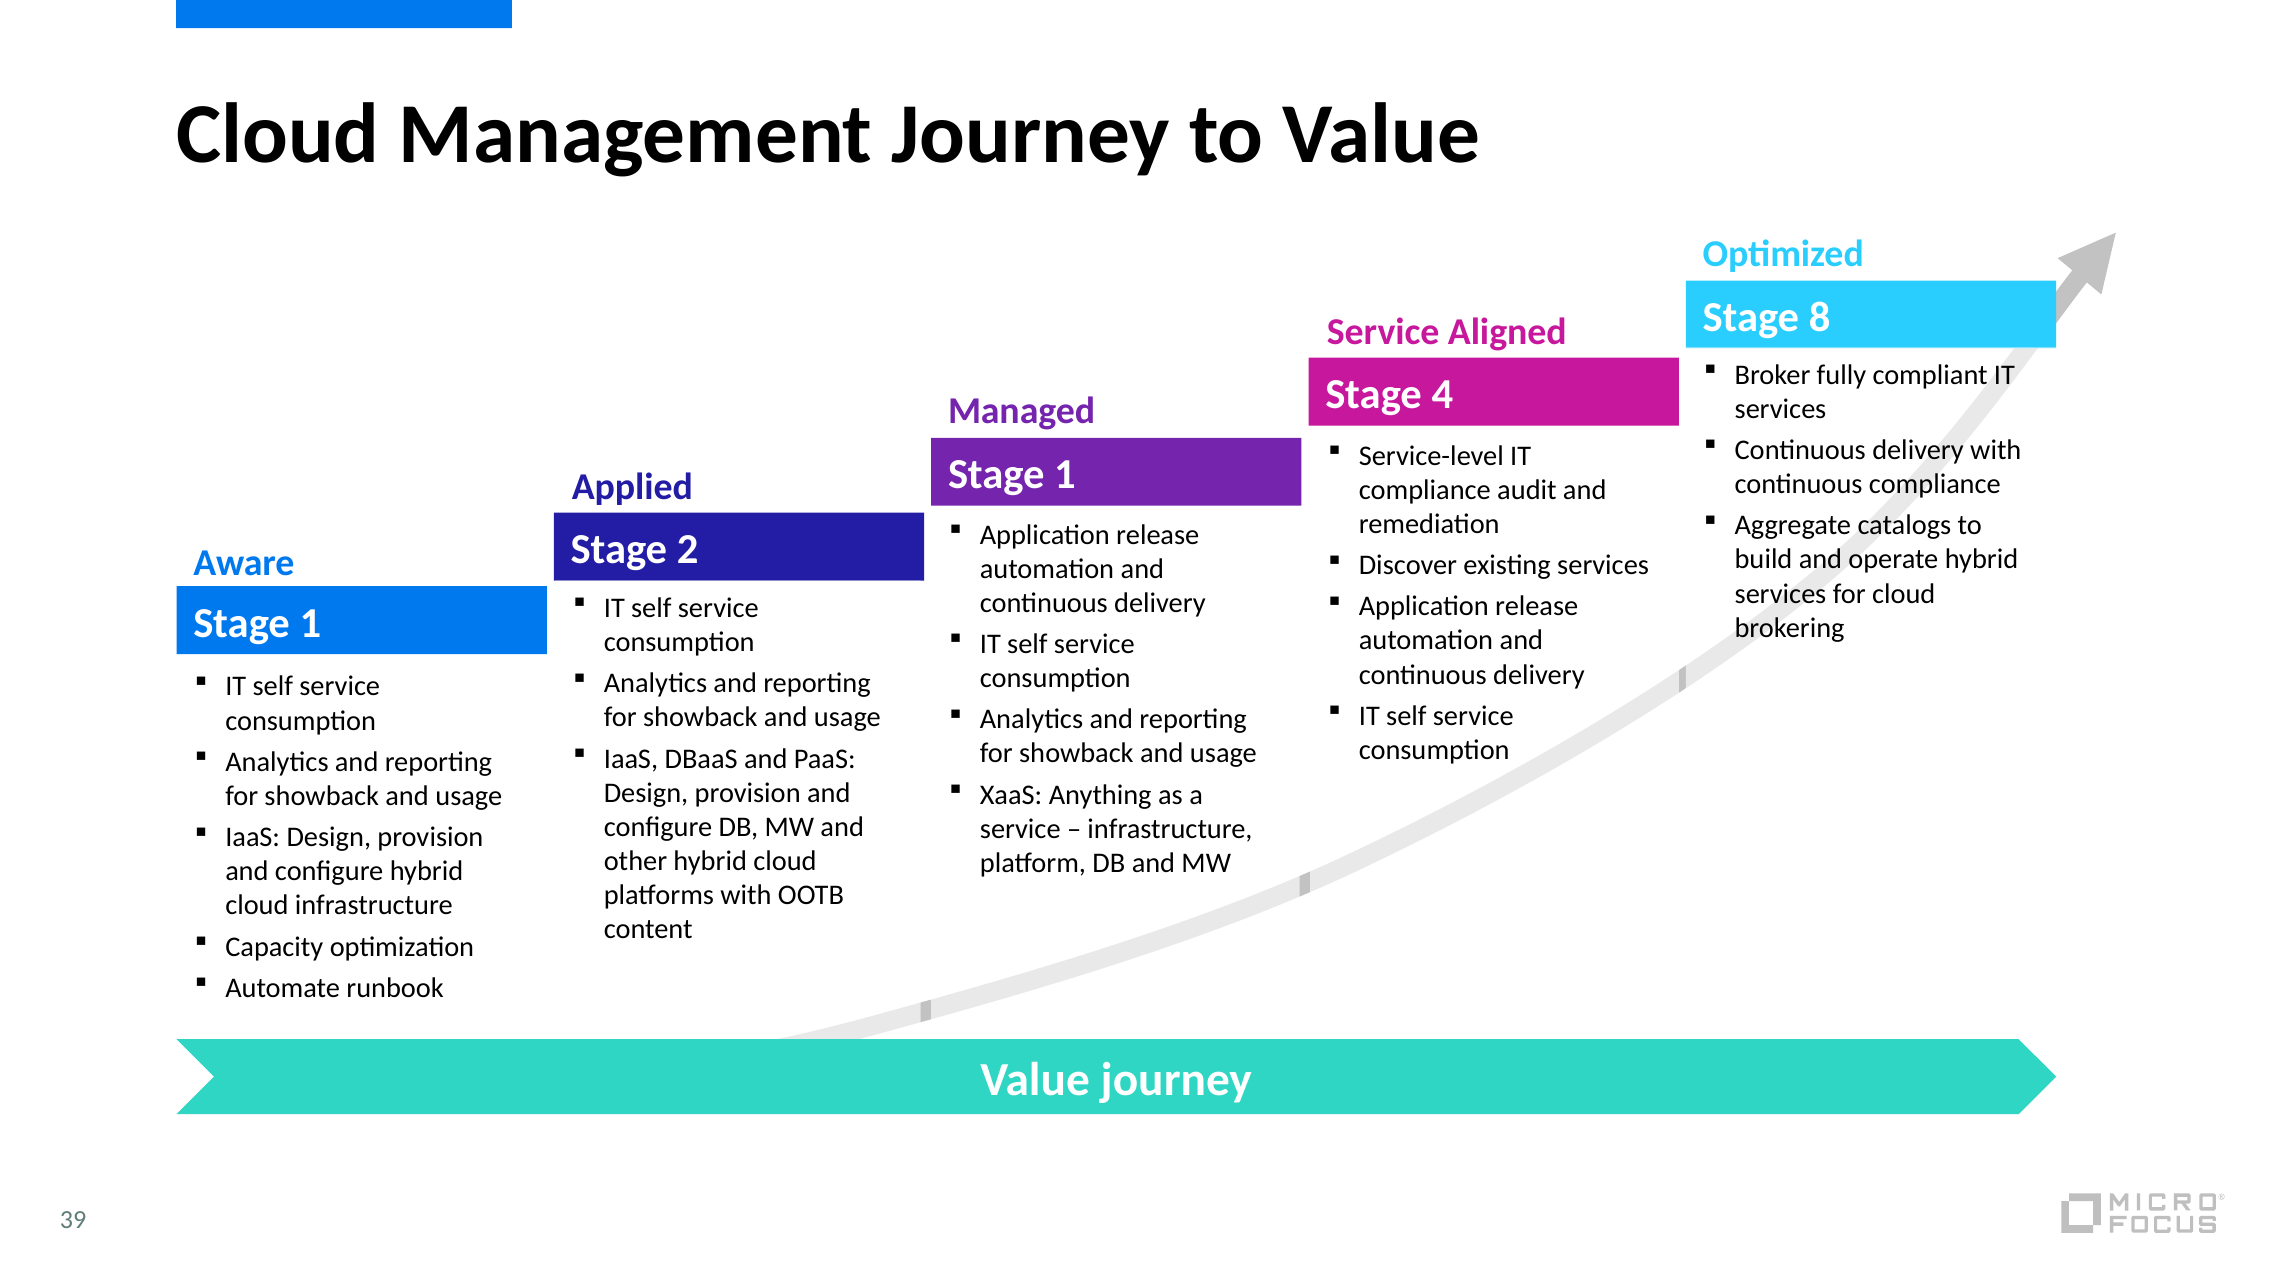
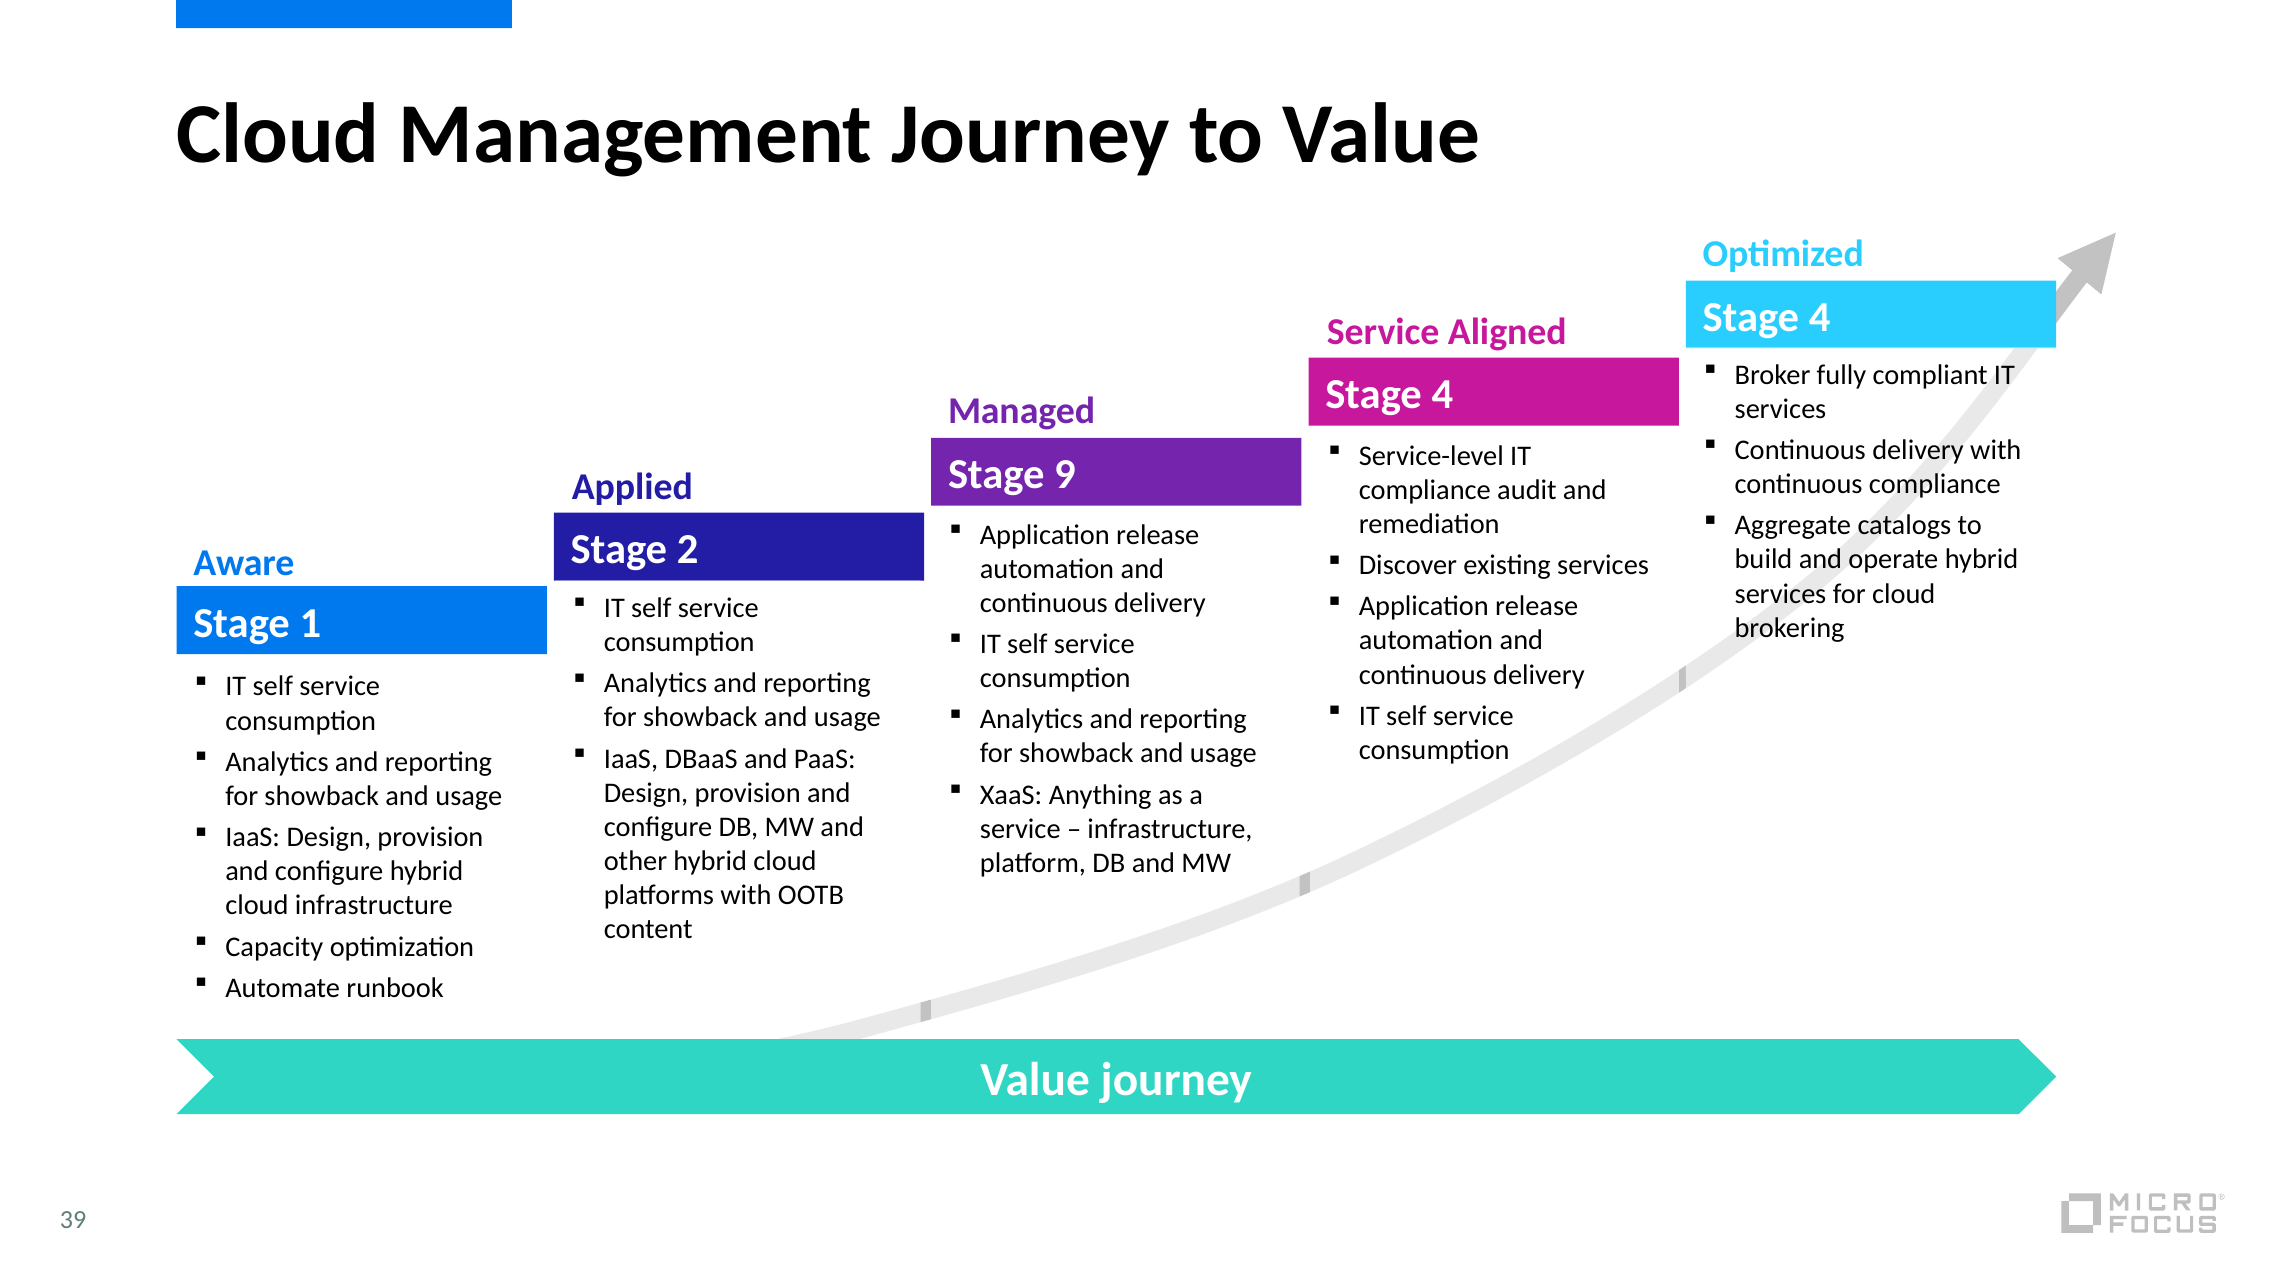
Aligned Stage 8: 8 -> 4 (1820, 318)
Applied Stage 1: 1 -> 9 (1065, 475)
